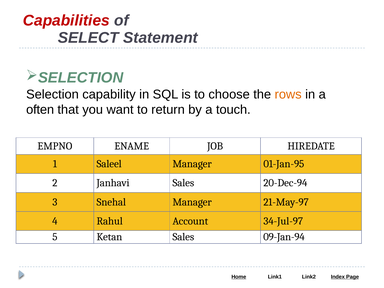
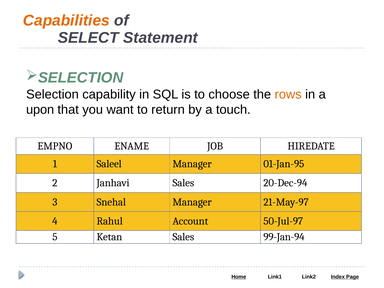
Capabilities colour: red -> orange (66, 20)
often: often -> upon (40, 110)
34-Jul-97: 34-Jul-97 -> 50-Jul-97 (283, 221)
09-Jan-94: 09-Jan-94 -> 99-Jan-94 (284, 237)
